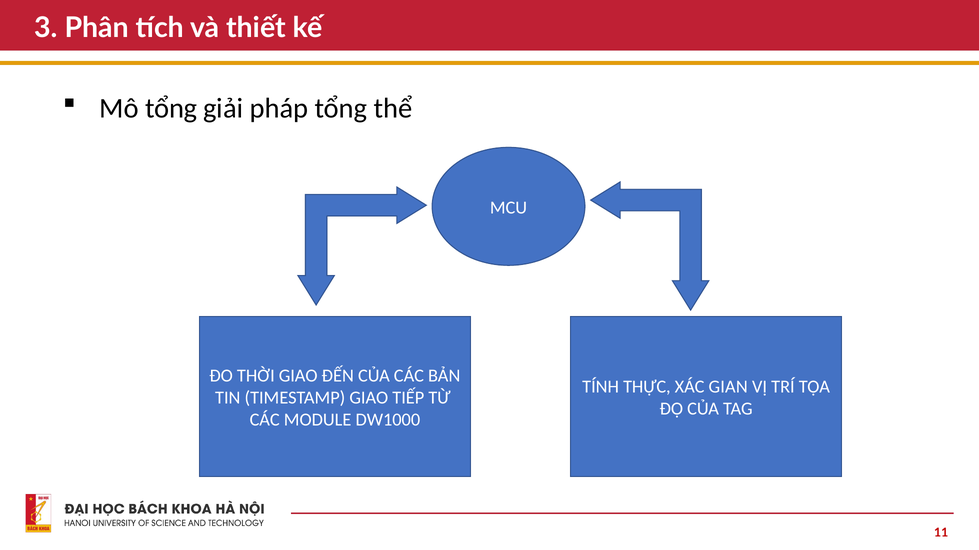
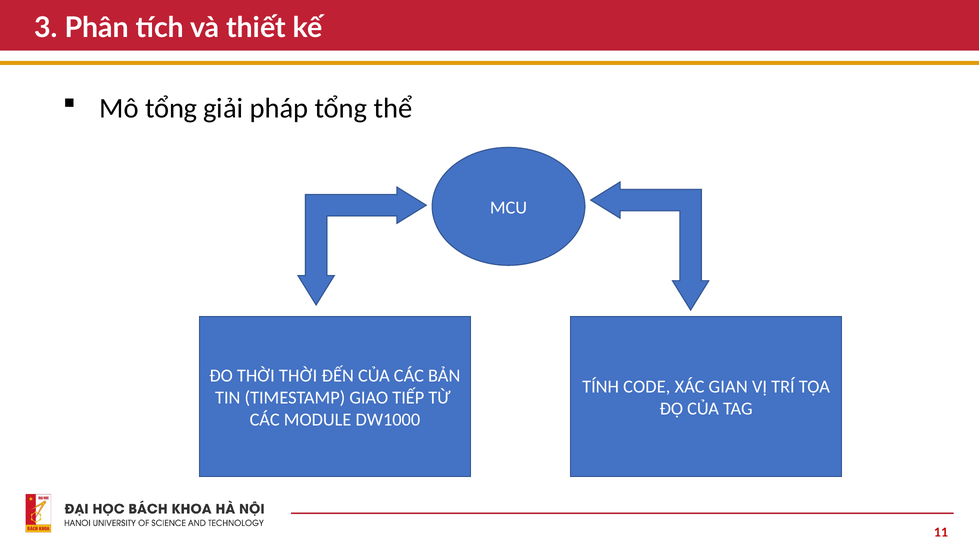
THỜI GIAO: GIAO -> THỜI (298, 376)
THỰC: THỰC -> CODE (647, 387)
